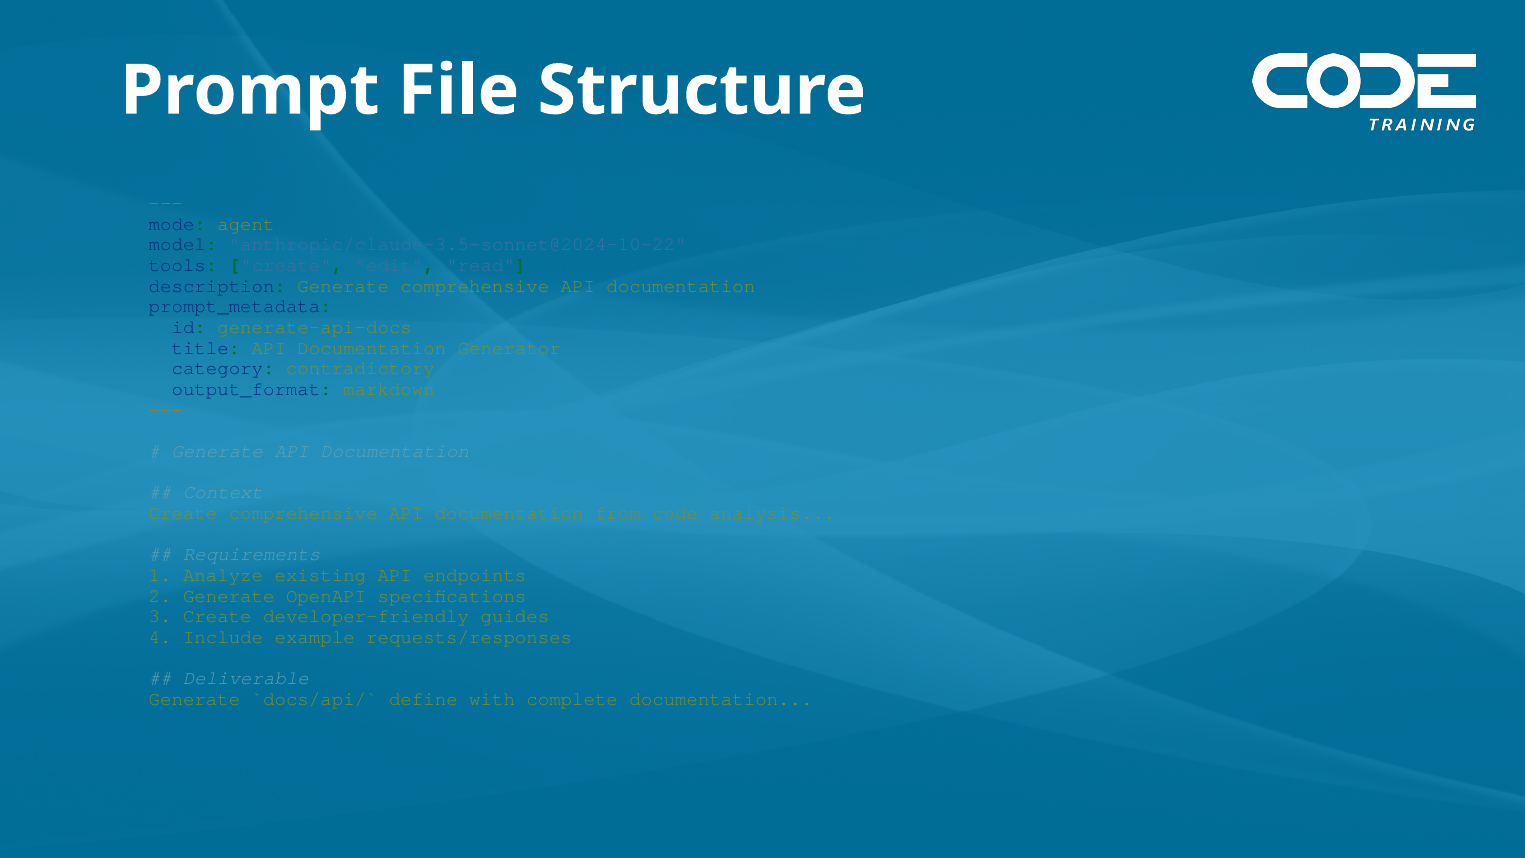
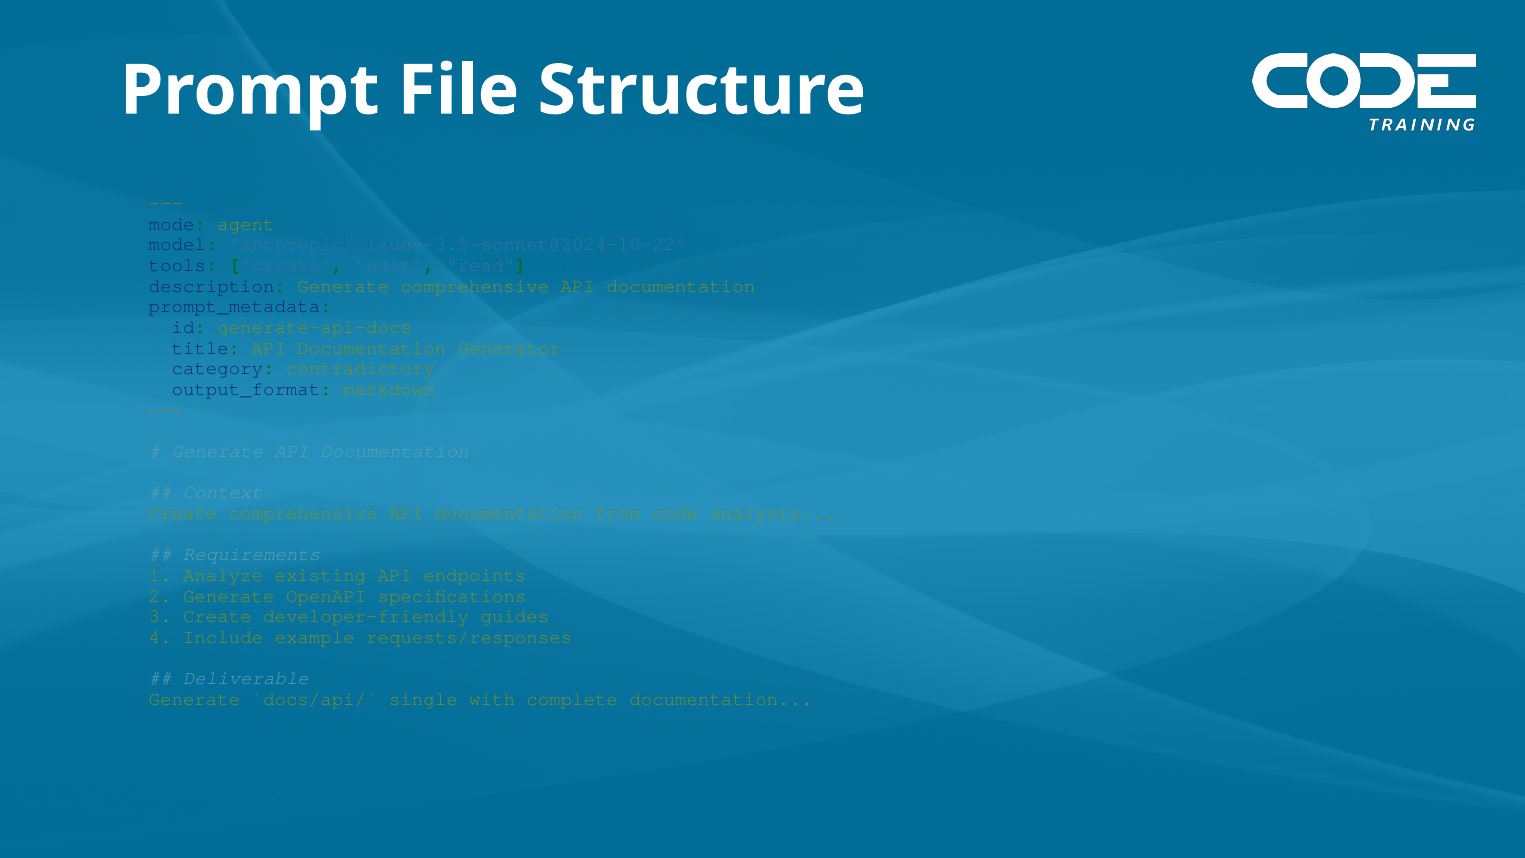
define: define -> single (423, 699)
